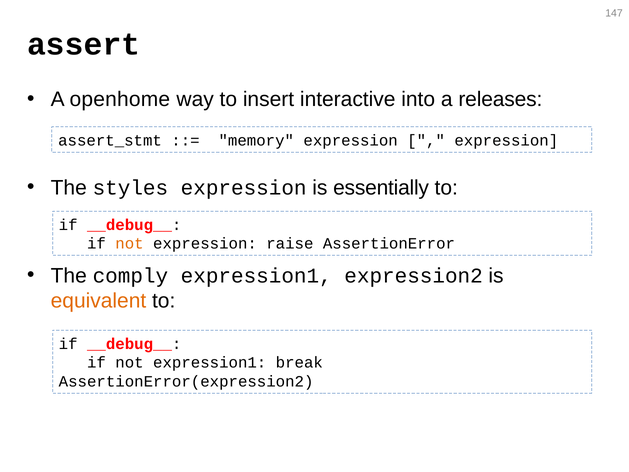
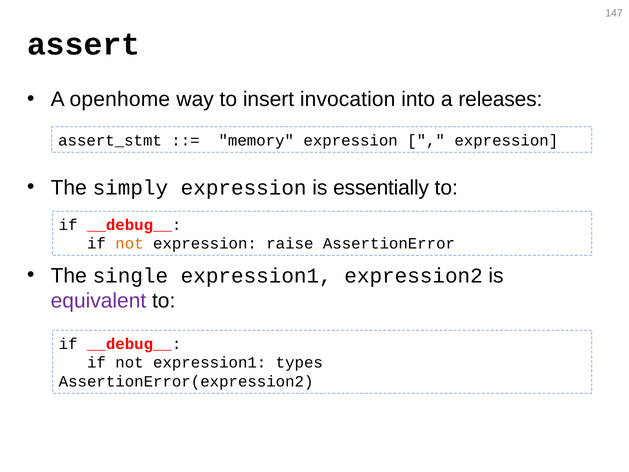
interactive: interactive -> invocation (348, 100)
styles: styles -> simply (130, 188)
comply: comply -> single (130, 276)
equivalent colour: orange -> purple (98, 301)
break: break -> types (299, 363)
